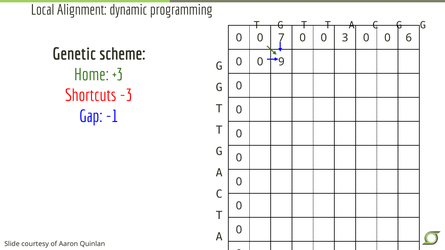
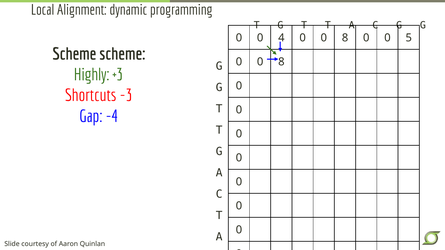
7: 7 -> 4 (281, 38)
3: 3 -> 8 (345, 38)
6: 6 -> 5 (409, 38)
Genetic: Genetic -> Scheme (74, 54)
9: 9 -> 8 (281, 62)
Home: Home -> Highly (92, 75)
-1: -1 -> -4 (112, 116)
